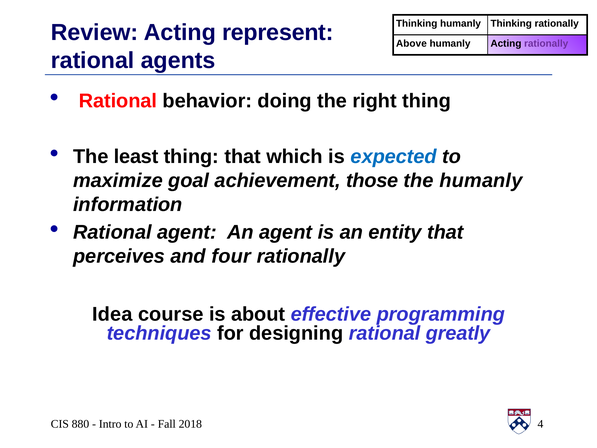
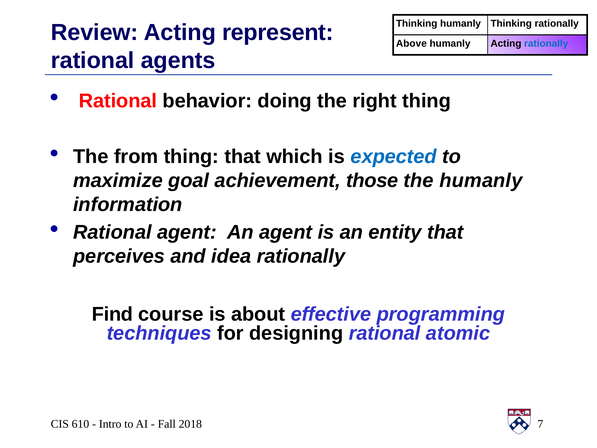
rationally colour: purple -> blue (546, 44)
least: least -> from (136, 157)
four: four -> idea (231, 256)
Idea: Idea -> Find (112, 314)
greatly: greatly -> atomic (458, 333)
880: 880 -> 610 (80, 424)
4: 4 -> 7 (540, 424)
